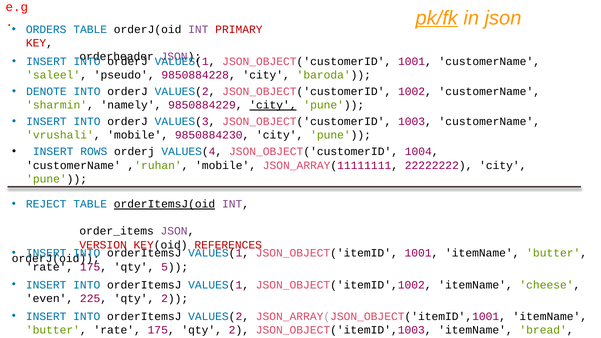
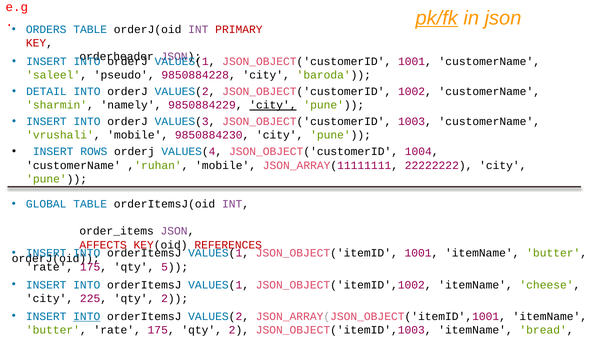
DENOTE: DENOTE -> DETAIL (46, 92)
REJECT: REJECT -> GLOBAL (46, 204)
orderItemsJ(oid underline: present -> none (165, 204)
VERSION: VERSION -> AFFECTS (103, 245)
even: even -> city (50, 298)
INTO underline: none -> present (87, 316)
